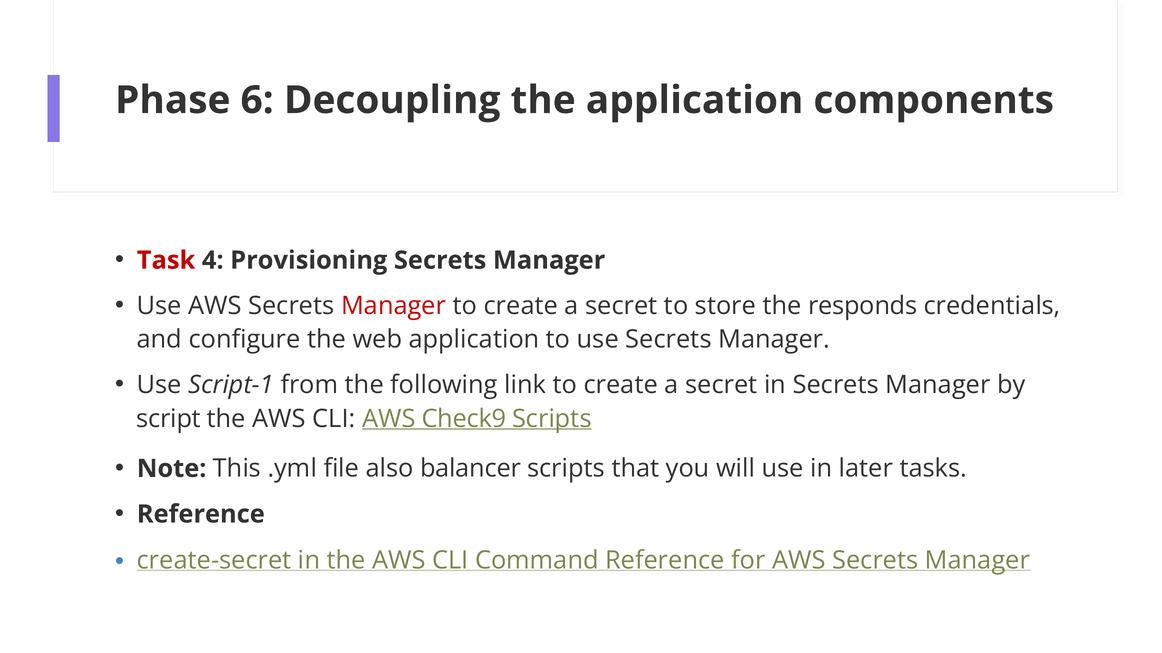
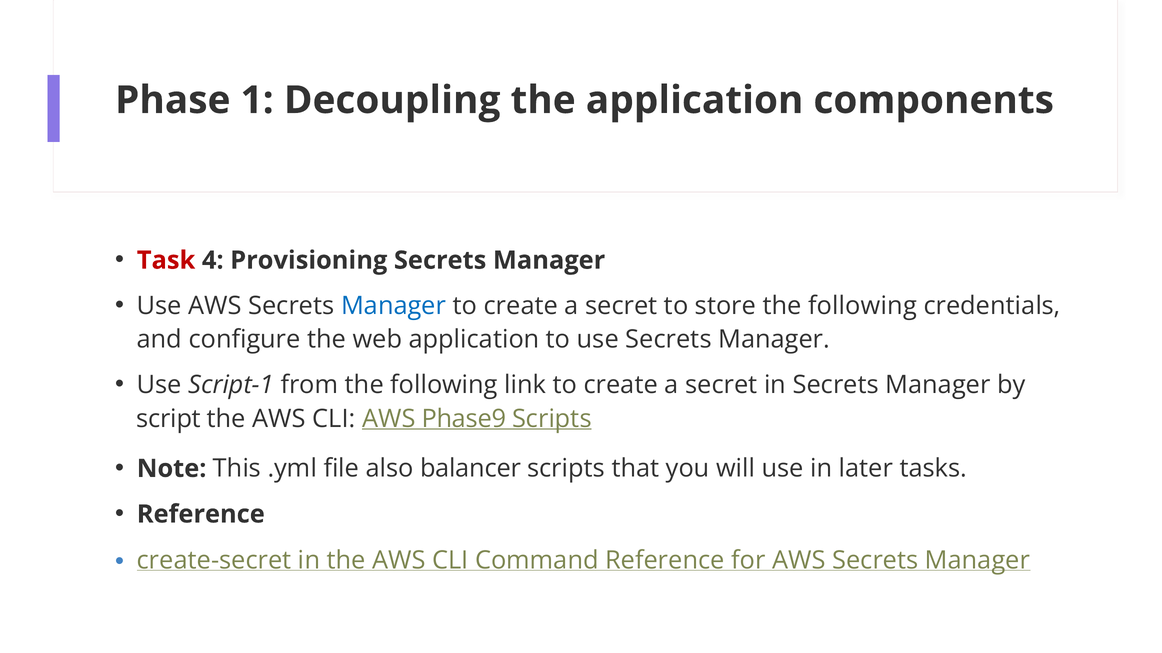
6: 6 -> 1 (257, 100)
Manager colour: red -> blue (394, 306)
store the responds: responds -> following (863, 306)
Check9: Check9 -> Phase9 (464, 419)
